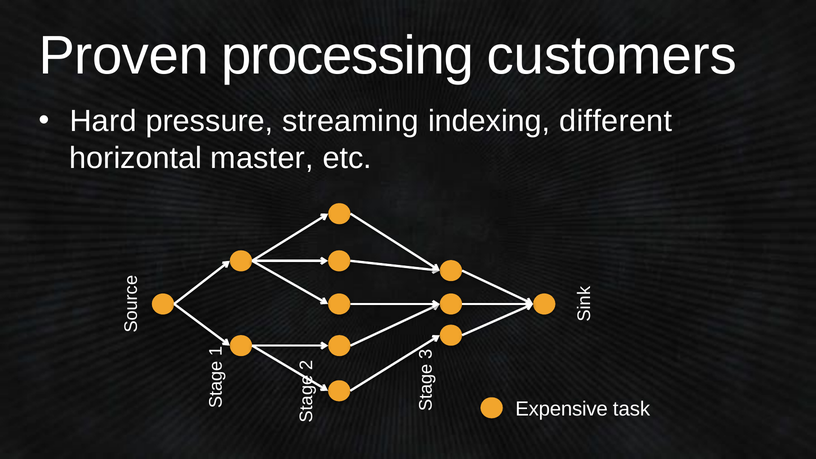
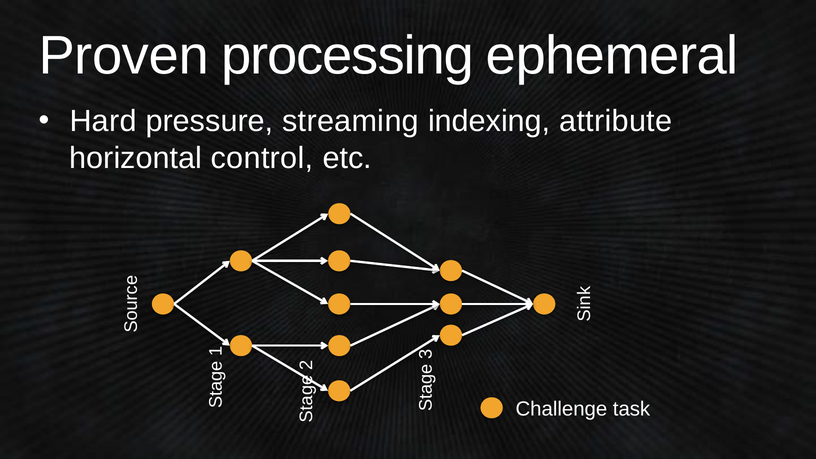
customers: customers -> ephemeral (612, 56)
different: different -> attribute (616, 121)
master: master -> control (262, 158)
Expensive: Expensive -> Challenge (561, 409)
